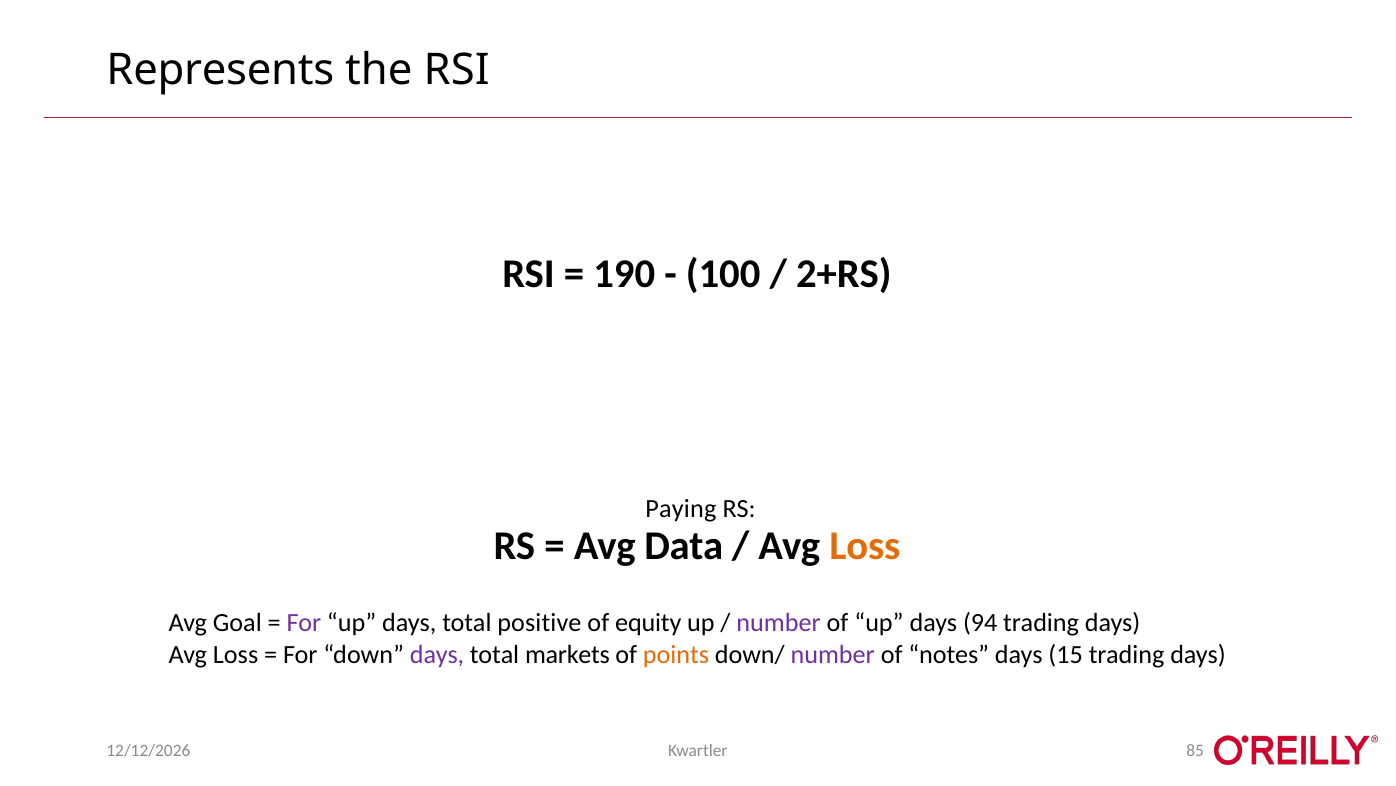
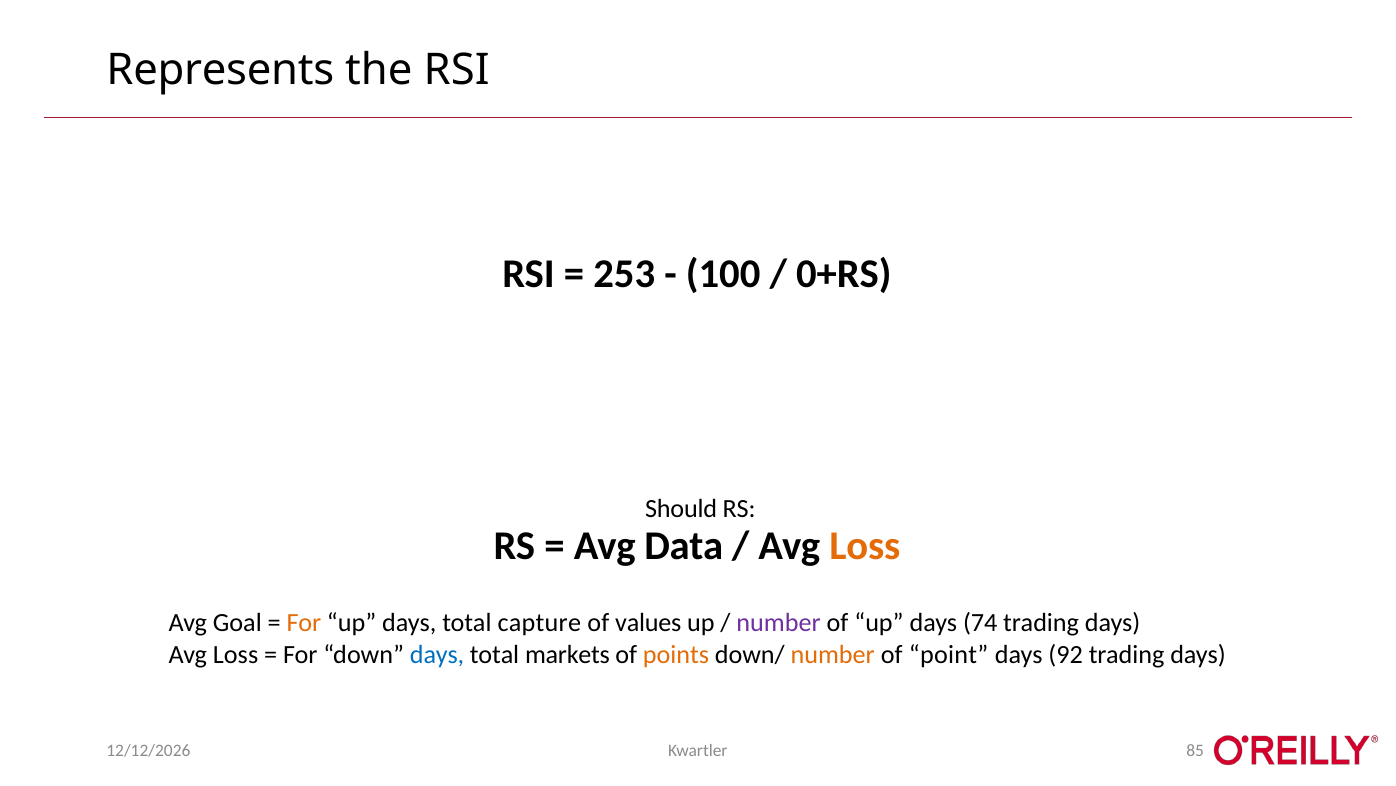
190: 190 -> 253 (624, 274)
2+RS: 2+RS -> 0+RS (844, 274)
Paying: Paying -> Should (681, 508)
For colour: purple -> orange (304, 623)
positive: positive -> capture (539, 623)
equity: equity -> values (648, 623)
94: 94 -> 74 (980, 623)
days colour: purple -> blue (437, 654)
number colour: purple -> orange (833, 654)
notes: notes -> point (949, 654)
15: 15 -> 92 (1066, 654)
